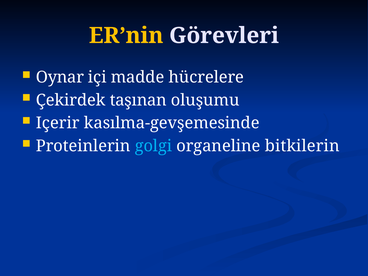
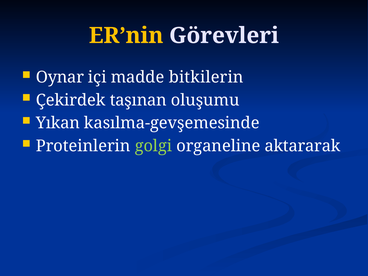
hücrelere: hücrelere -> bitkilerin (206, 77)
Içerir: Içerir -> Yıkan (58, 123)
golgi colour: light blue -> light green (153, 146)
bitkilerin: bitkilerin -> aktararak (302, 146)
